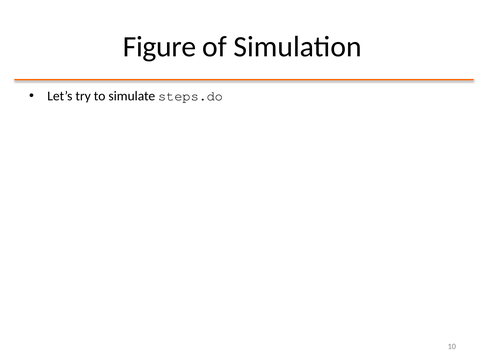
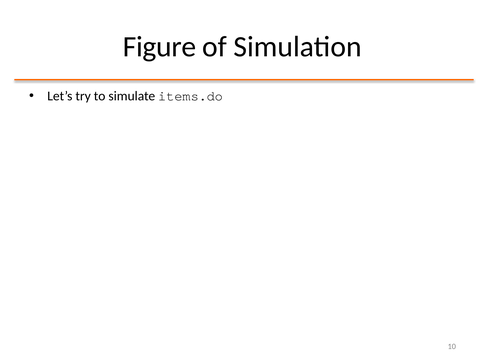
steps.do: steps.do -> items.do (191, 96)
